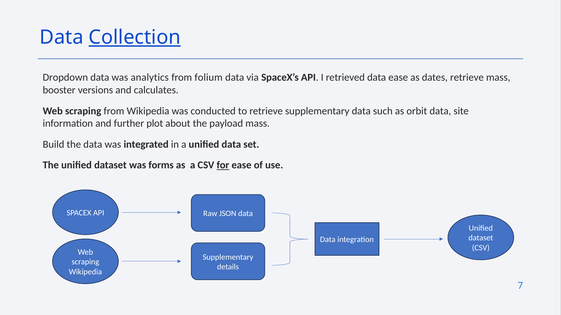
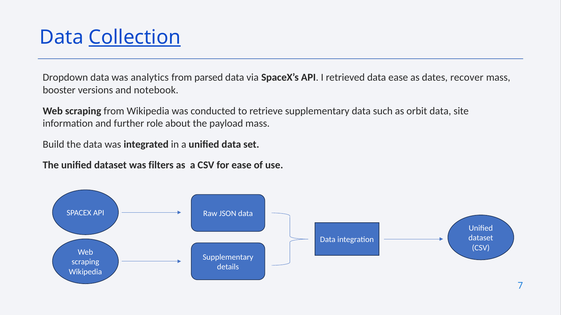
folium: folium -> parsed (209, 78)
dates retrieve: retrieve -> recover (467, 78)
calculates: calculates -> notebook (156, 90)
plot: plot -> role (155, 124)
forms: forms -> filters (161, 165)
for underline: present -> none (223, 165)
